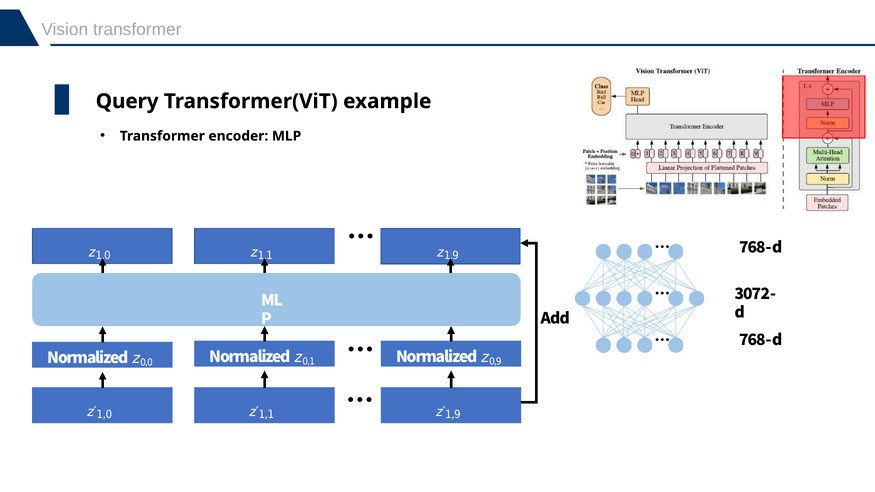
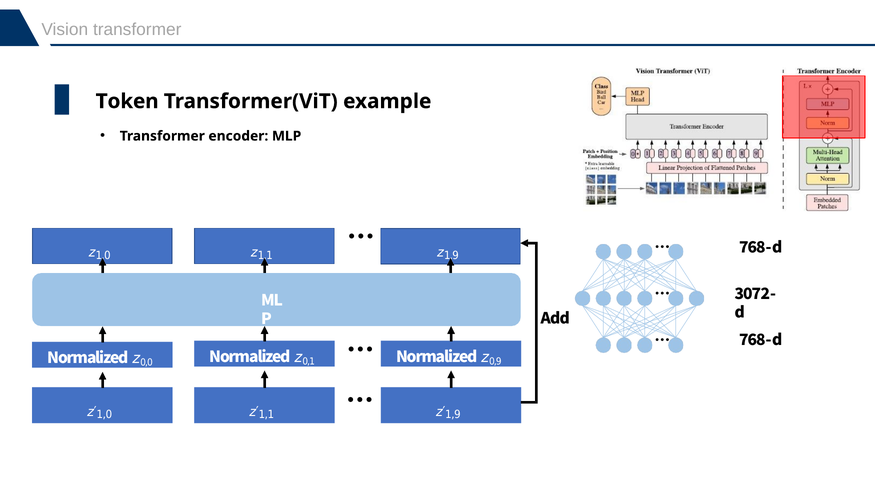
Query: Query -> Token (127, 101)
